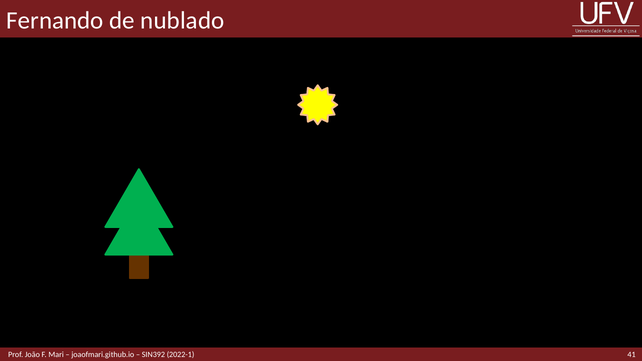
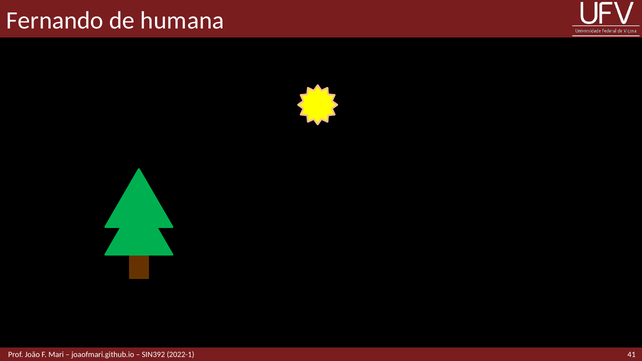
nublado: nublado -> humana (182, 21)
